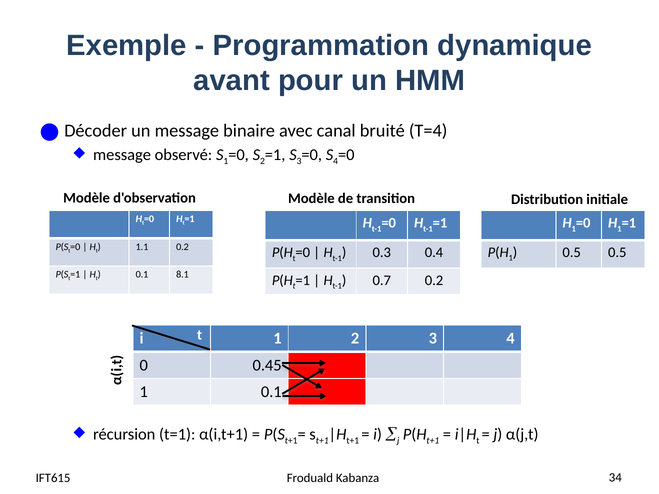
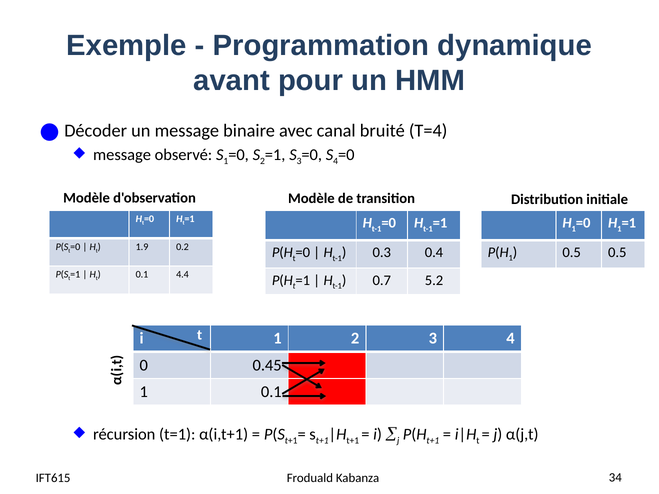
1.1: 1.1 -> 1.9 (142, 247)
8.1: 8.1 -> 4.4 (182, 275)
0.7 0.2: 0.2 -> 5.2 (434, 281)
